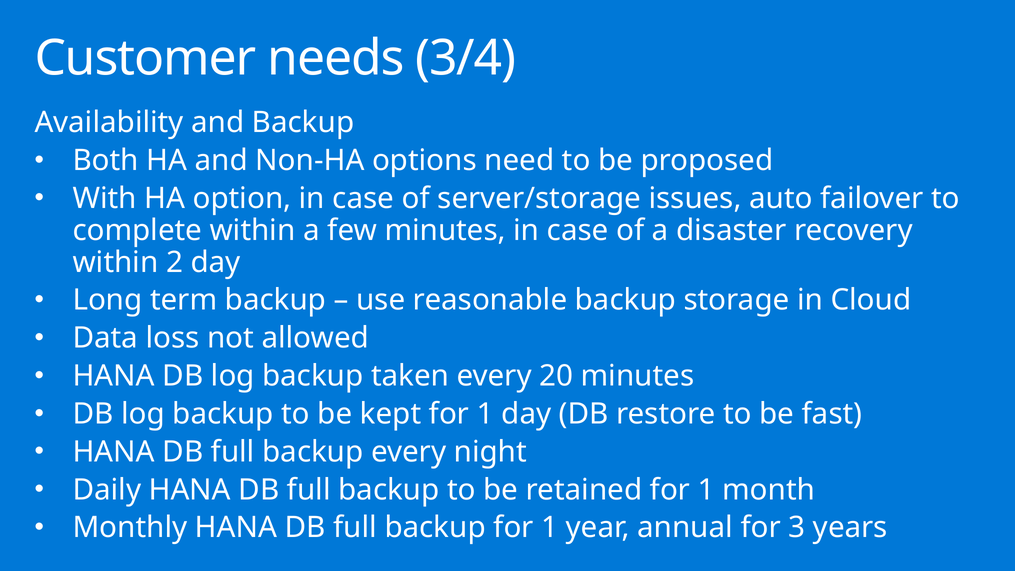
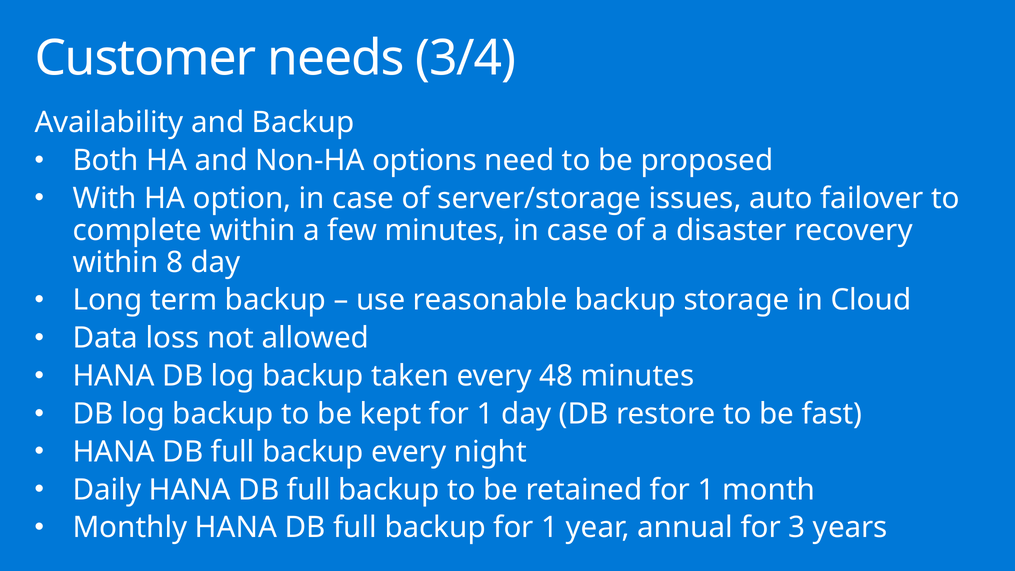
2: 2 -> 8 (175, 262)
20: 20 -> 48 (556, 376)
